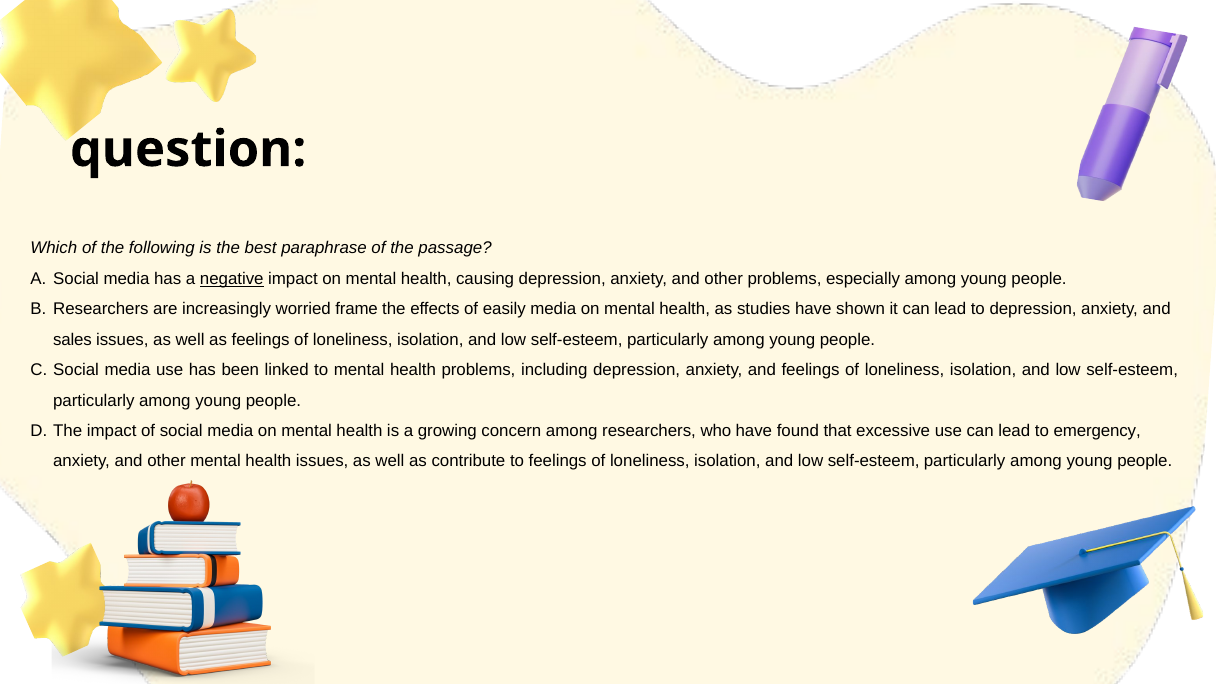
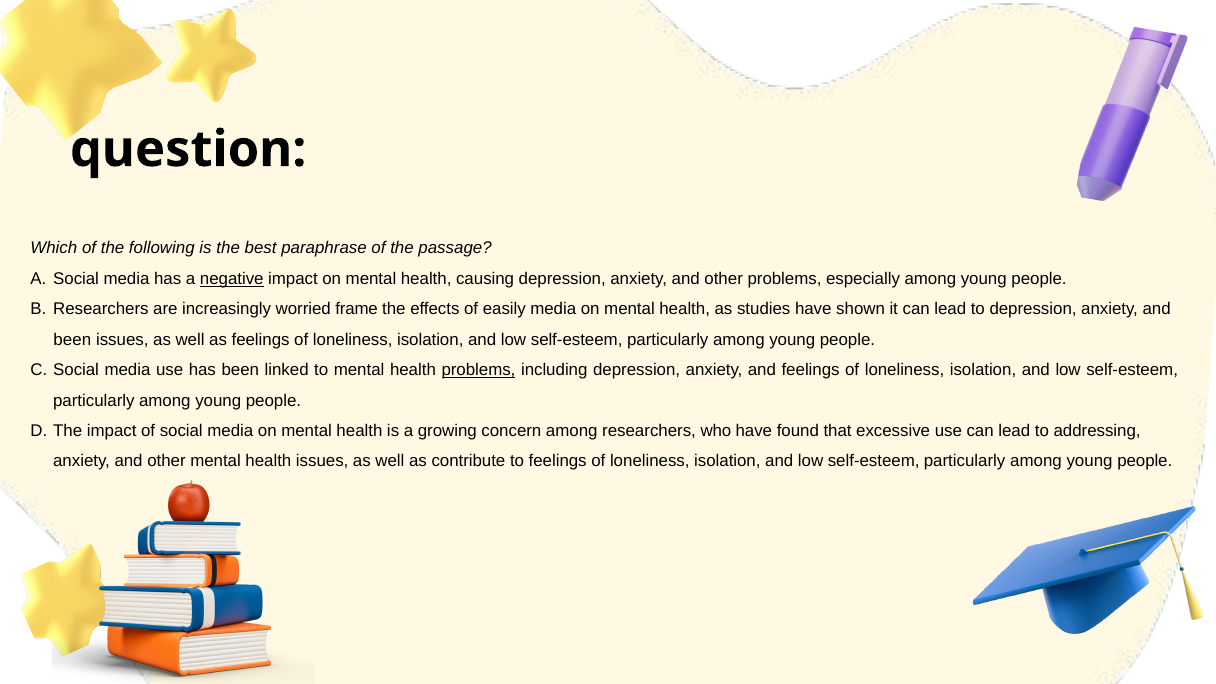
sales: sales -> been (72, 340)
problems underline: none -> present (478, 370)
emergency: emergency -> addressing (1097, 431)
